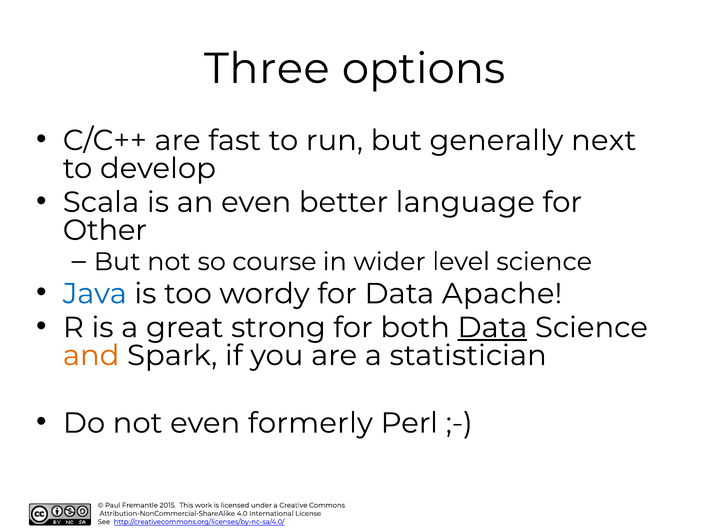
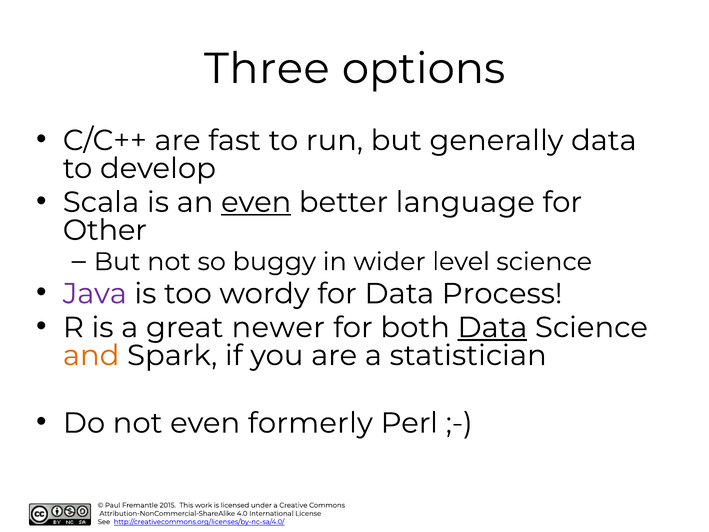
generally next: next -> data (604, 140)
even underline: none -> present (256, 202)
course: course -> buggy (274, 262)
Java colour: blue -> purple (95, 294)
Apache: Apache -> Process (502, 294)
strong: strong -> newer (278, 327)
